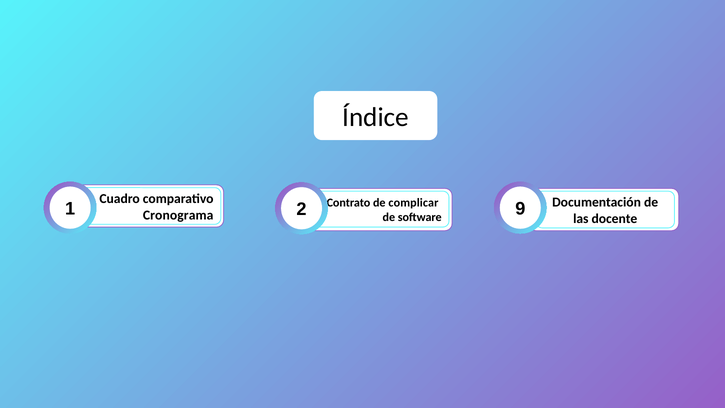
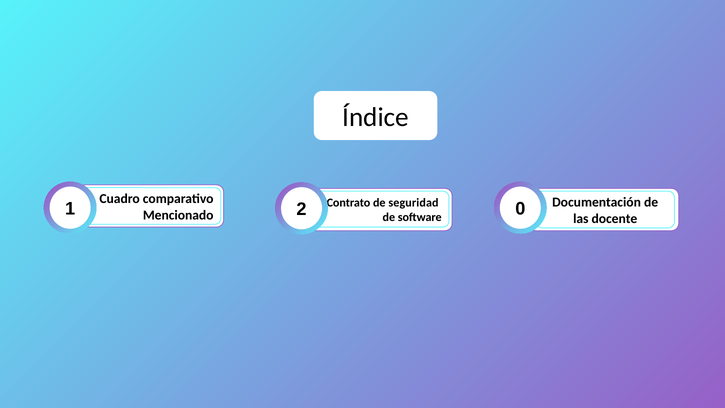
complicar: complicar -> seguridad (413, 203)
9: 9 -> 0 (520, 209)
Cronograma: Cronograma -> Mencionado (178, 215)
